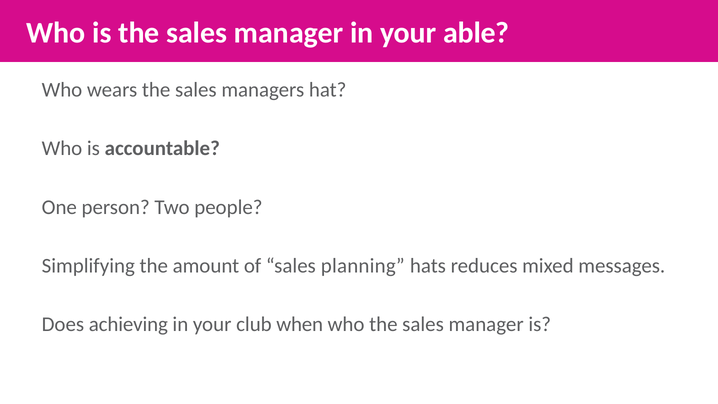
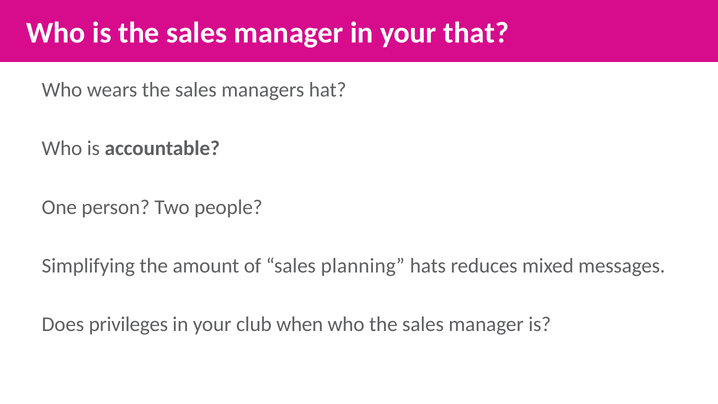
able: able -> that (476, 33)
achieving: achieving -> privileges (128, 324)
